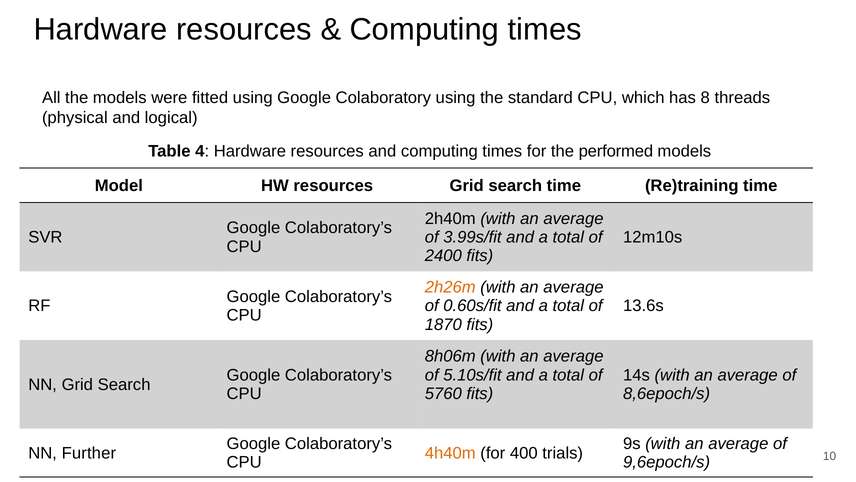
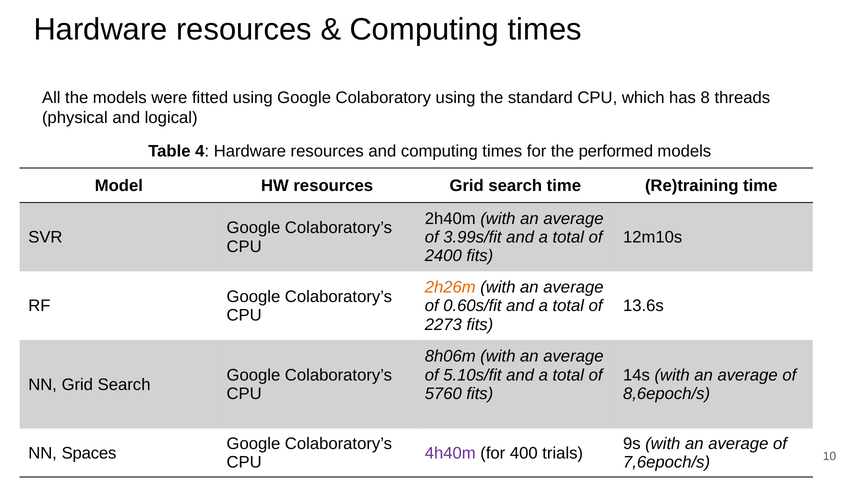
1870: 1870 -> 2273 (443, 324)
Further: Further -> Spaces (89, 453)
4h40m colour: orange -> purple (450, 453)
9,6epoch/s: 9,6epoch/s -> 7,6epoch/s (667, 462)
